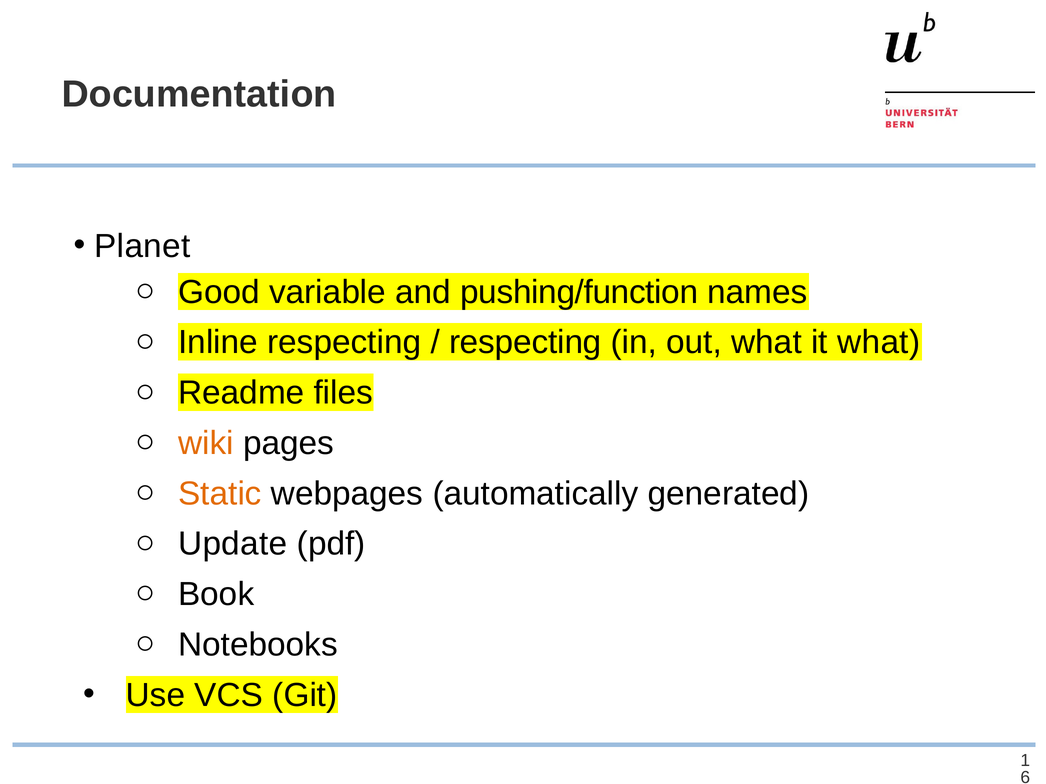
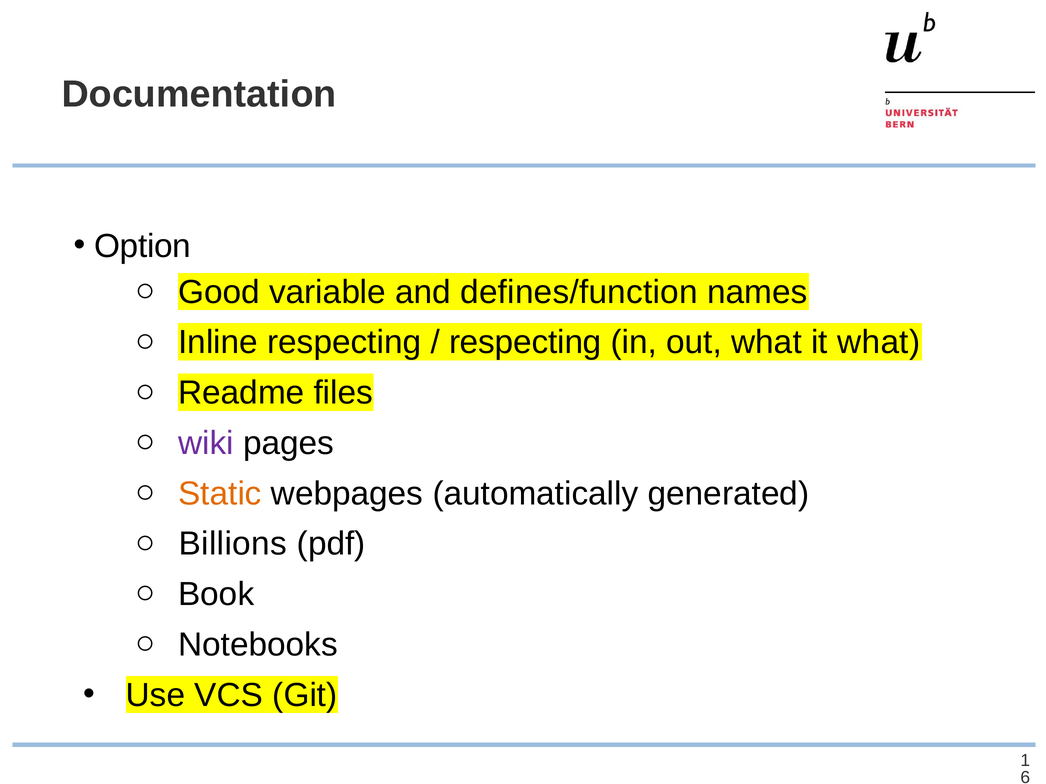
Planet: Planet -> Option (143, 246)
pushing/function: pushing/function -> defines/function (579, 292)
wiki colour: orange -> purple (206, 443)
Update: Update -> Billions (233, 544)
